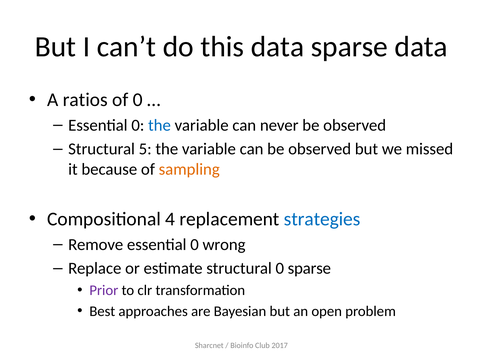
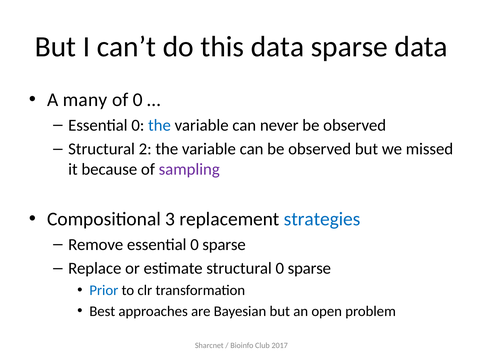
ratios: ratios -> many (85, 100)
5: 5 -> 2 (145, 149)
sampling colour: orange -> purple (189, 169)
4: 4 -> 3 (170, 219)
essential 0 wrong: wrong -> sparse (224, 245)
Prior colour: purple -> blue (104, 291)
